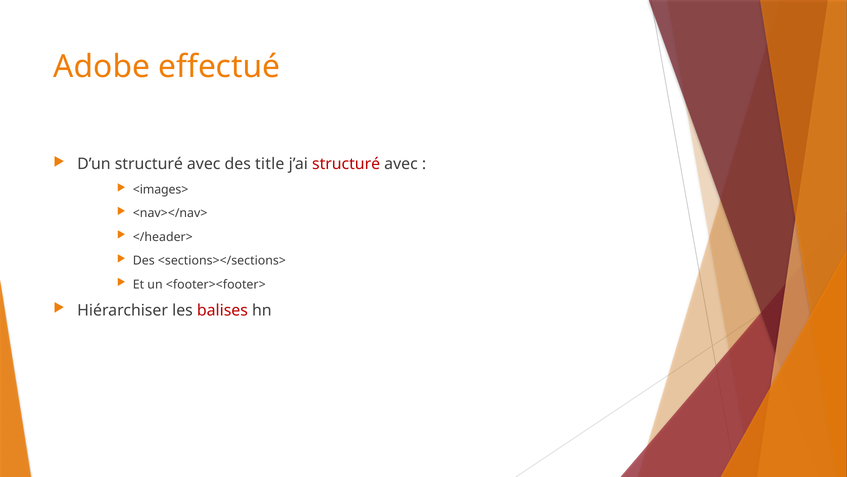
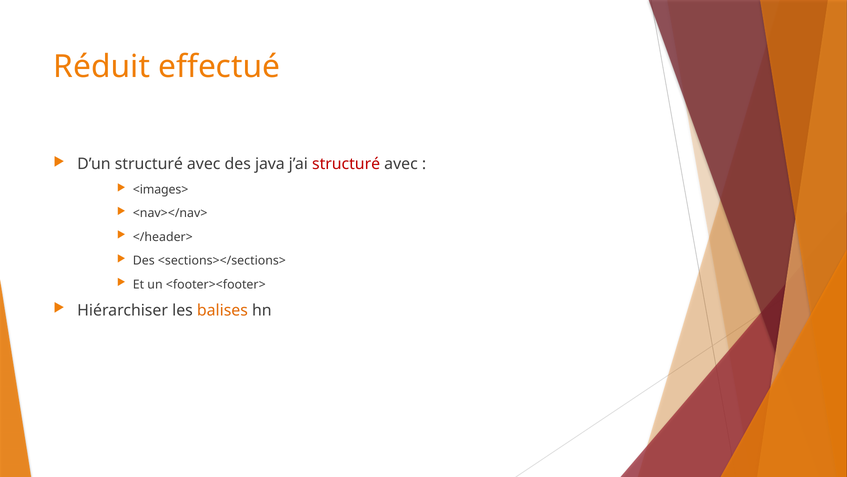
Adobe: Adobe -> Réduit (102, 67)
title: title -> java (270, 164)
balises colour: red -> orange (222, 310)
